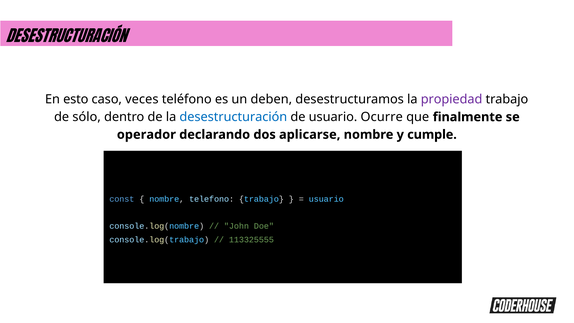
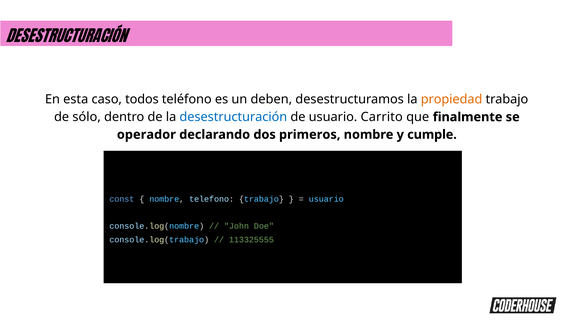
esto: esto -> esta (76, 99)
veces: veces -> todos (142, 99)
propiedad colour: purple -> orange (452, 99)
Ocurre: Ocurre -> Carrito (382, 117)
aplicarse: aplicarse -> primeros (310, 135)
